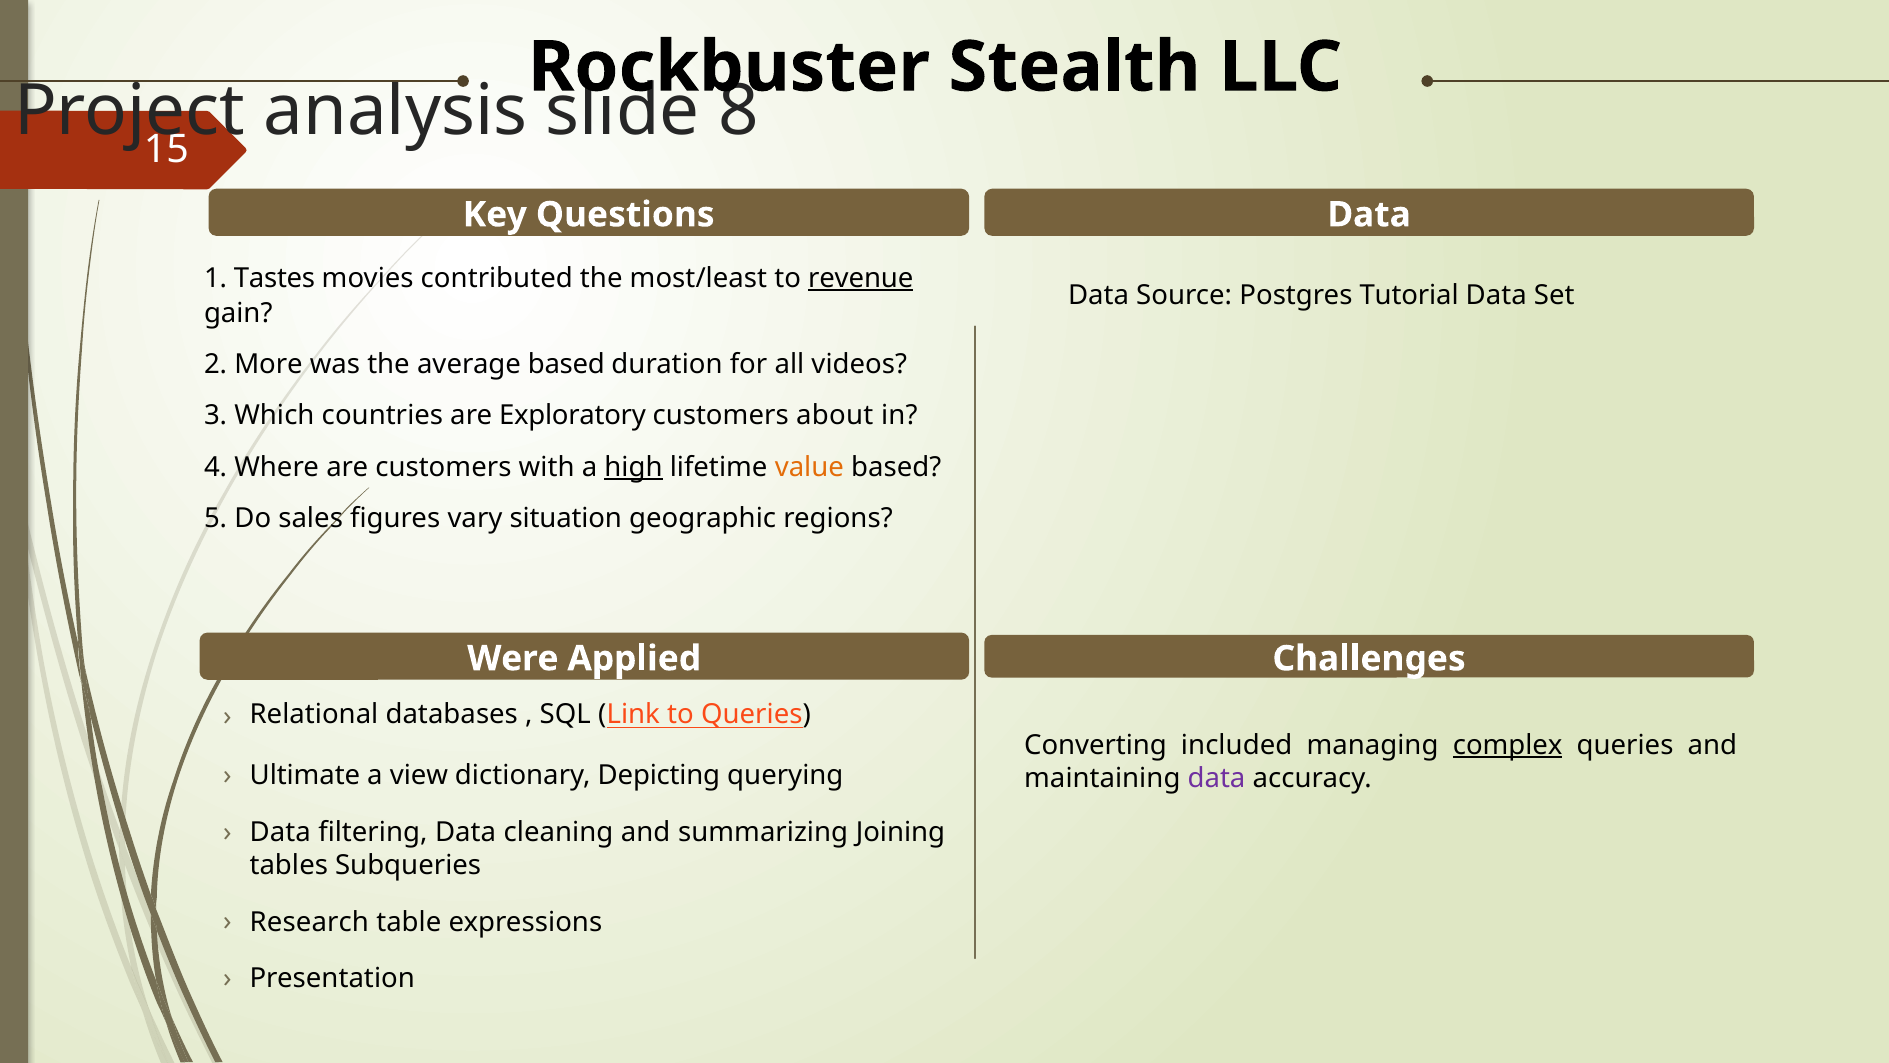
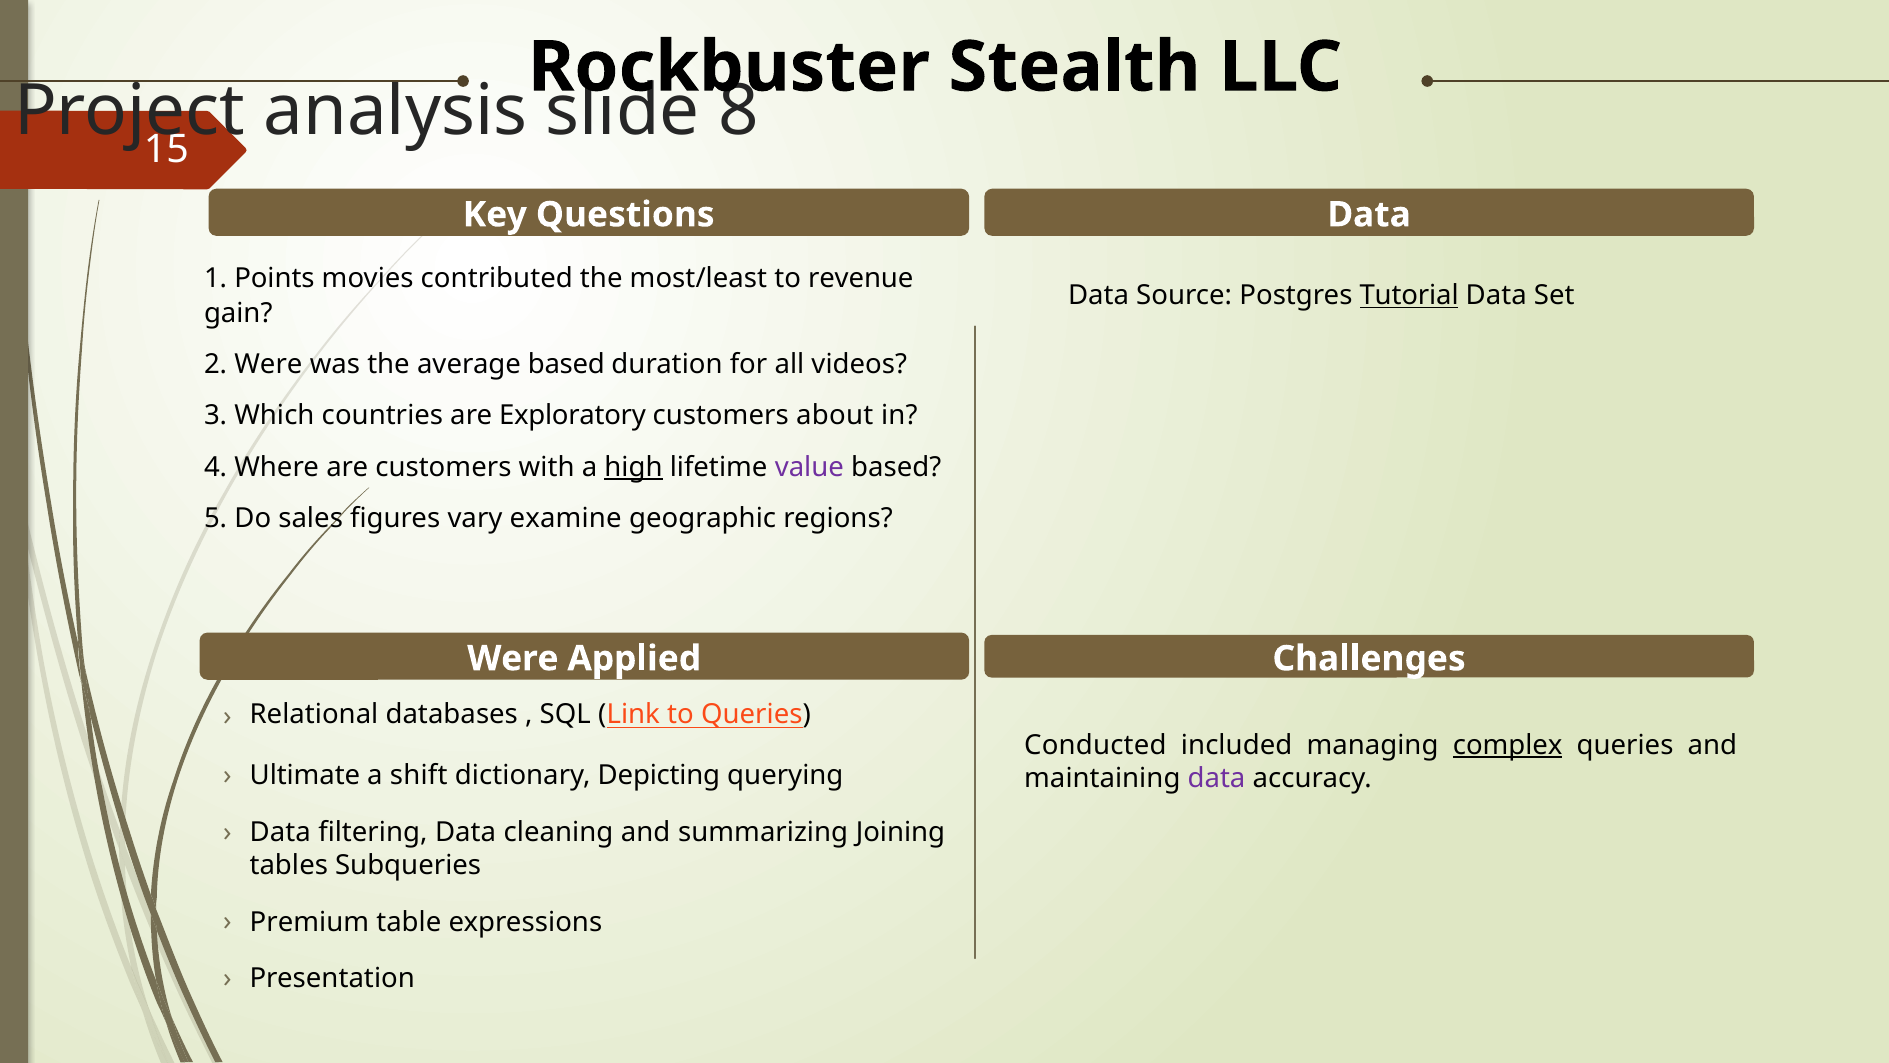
Tastes: Tastes -> Points (274, 278)
revenue underline: present -> none (861, 278)
Tutorial underline: none -> present (1409, 295)
2 More: More -> Were (268, 365)
value colour: orange -> purple (809, 467)
situation: situation -> examine (566, 518)
Converting: Converting -> Conducted (1095, 745)
view: view -> shift (419, 775)
Research: Research -> Premium (309, 922)
